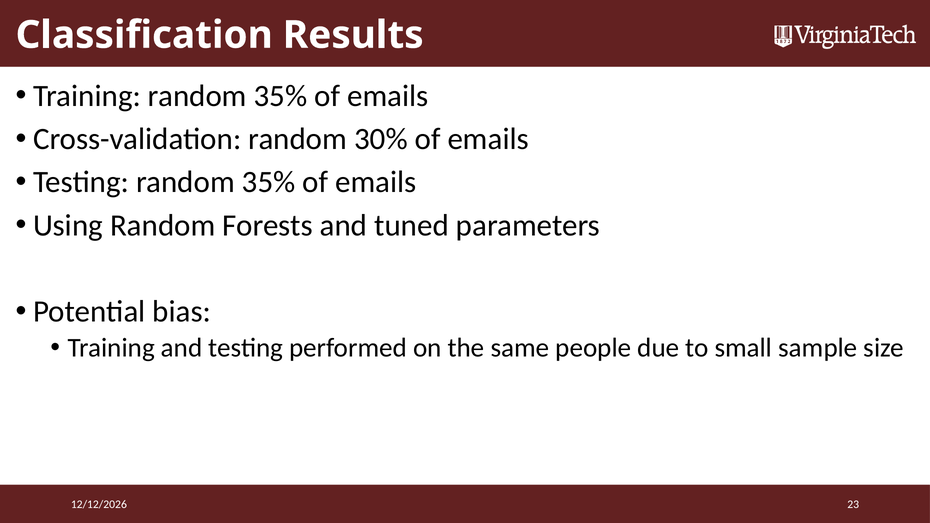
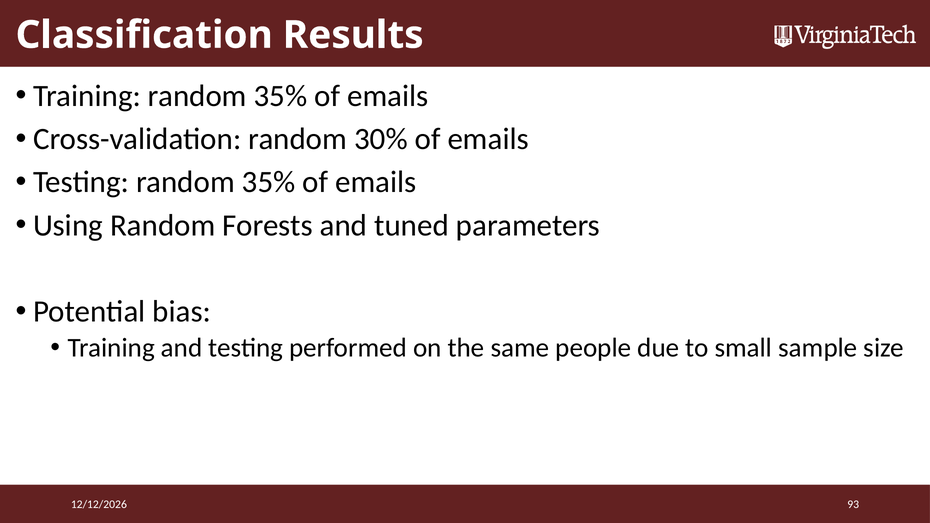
23: 23 -> 93 (853, 505)
